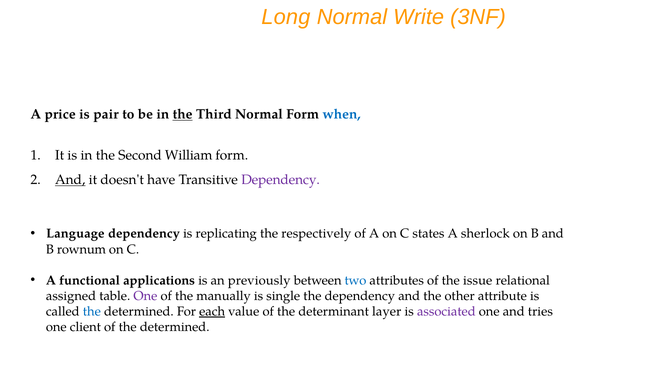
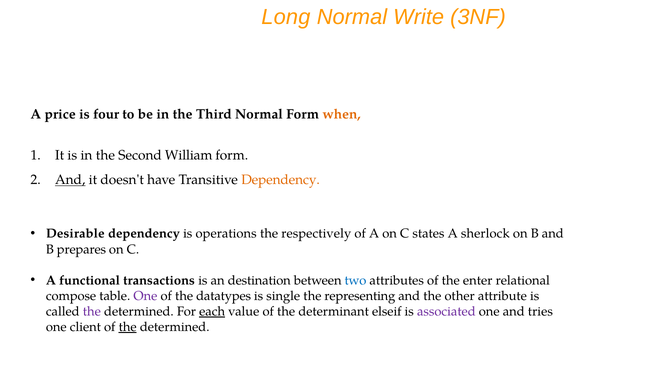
pair: pair -> four (106, 114)
the underline: present -> none (183, 114)
when colour: blue -> orange (342, 114)
Dependency colour: purple -> orange (281, 180)
Language: Language -> Desirable (75, 234)
replicating: replicating -> operations (226, 234)
rownum: rownum -> prepares (81, 249)
applications: applications -> transactions (159, 280)
previously: previously -> destination (259, 280)
issue: issue -> enter (478, 280)
assigned: assigned -> compose (71, 296)
manually: manually -> datatypes (224, 296)
the dependency: dependency -> representing (360, 296)
the colour: blue -> purple (92, 311)
layer: layer -> elseif (387, 311)
the underline: none -> present (128, 327)
